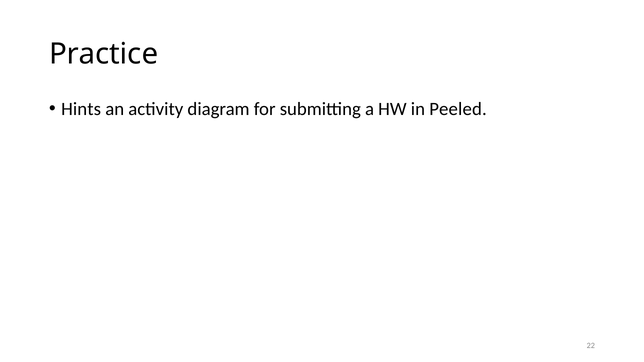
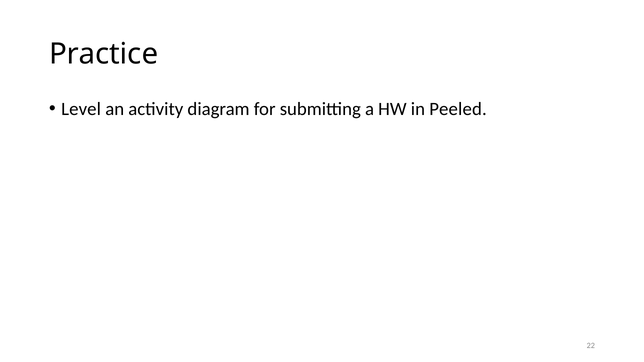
Hints: Hints -> Level (81, 109)
